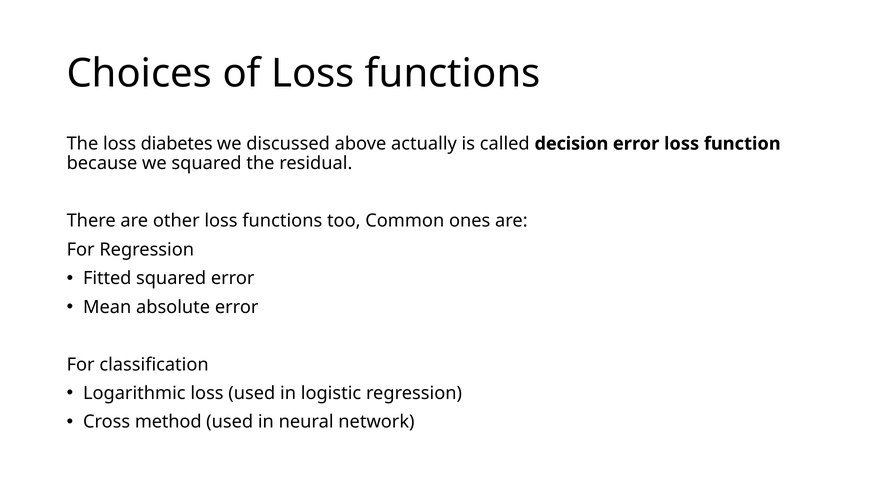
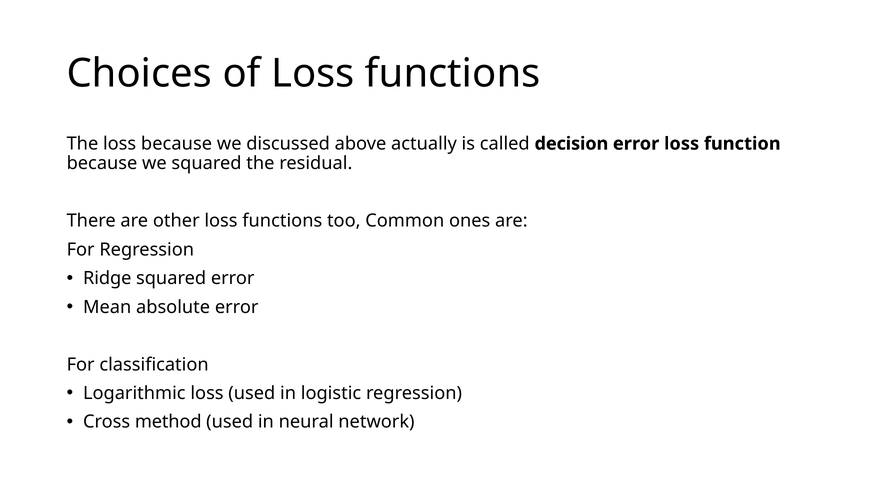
loss diabetes: diabetes -> because (177, 144)
Fitted: Fitted -> Ridge (107, 279)
